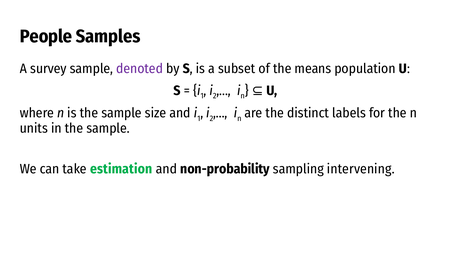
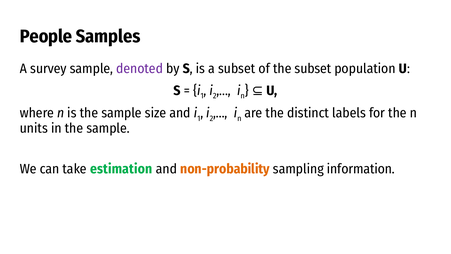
the means: means -> subset (313, 69)
non-probability colour: black -> orange (225, 169)
intervening: intervening -> information (361, 169)
